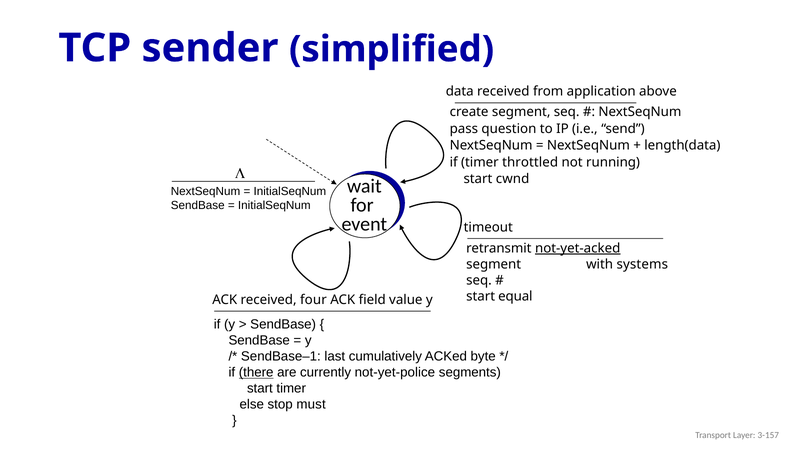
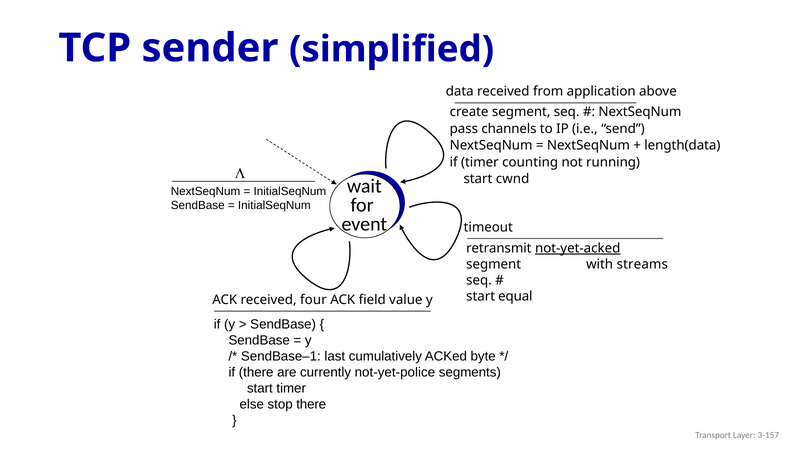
question: question -> channels (509, 129)
throttled: throttled -> counting (530, 162)
systems: systems -> streams (642, 264)
there underline: present -> none (256, 373)
stop must: must -> there (311, 405)
